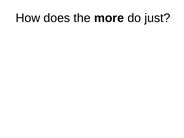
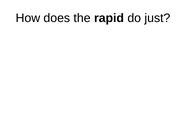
more: more -> rapid (109, 18)
